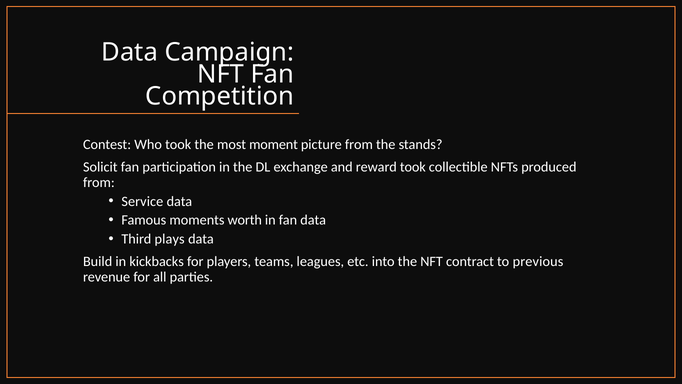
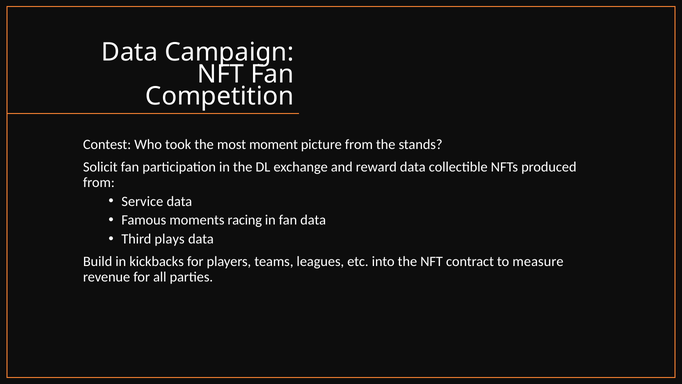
reward took: took -> data (413, 167)
worth: worth -> racing (245, 220)
previous: previous -> measure (538, 261)
